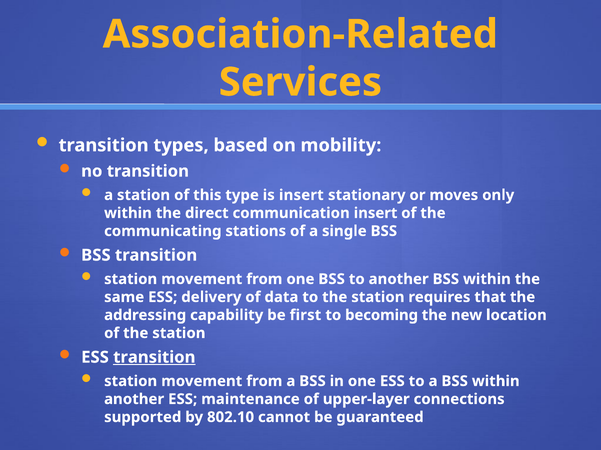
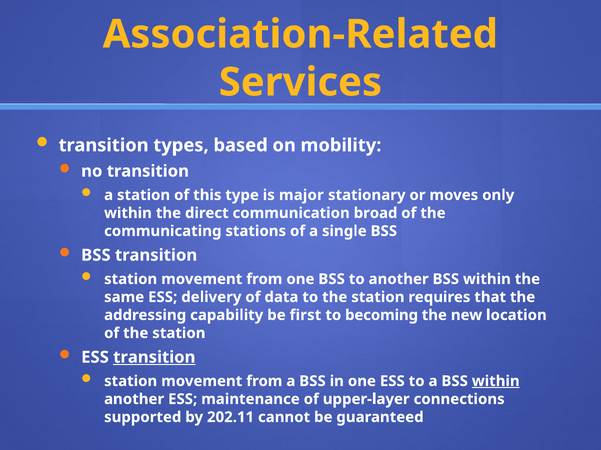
is insert: insert -> major (301, 195)
communication insert: insert -> broad (376, 213)
within underline: none -> present (496, 382)
802.10: 802.10 -> 202.11 (231, 418)
